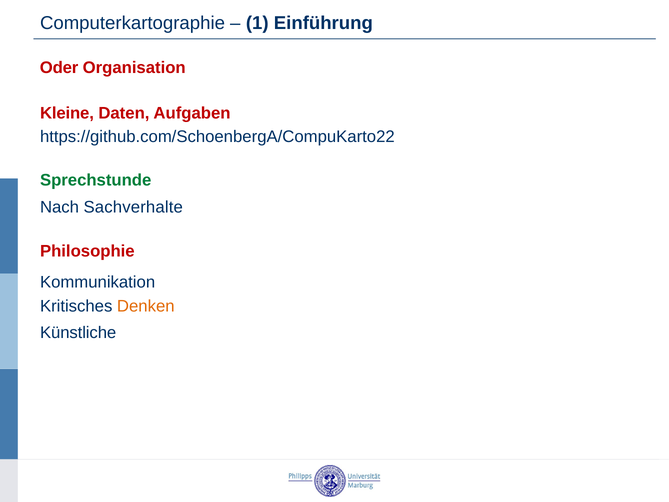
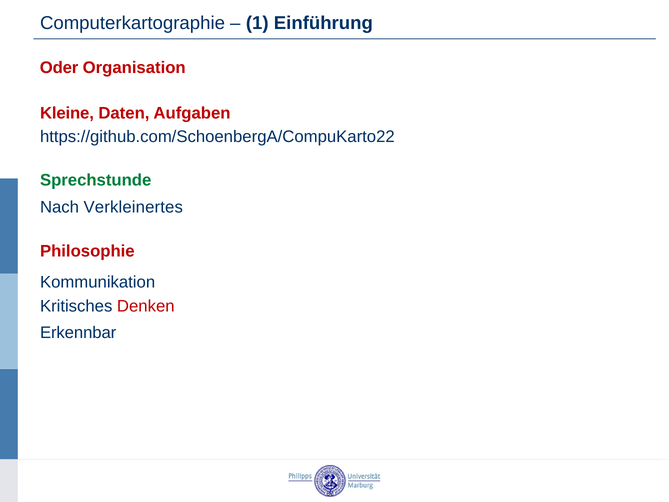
Sachverhalte: Sachverhalte -> Verkleinertes (133, 207)
Denken colour: orange -> red (146, 306)
Künstliche: Künstliche -> Erkennbar (78, 332)
